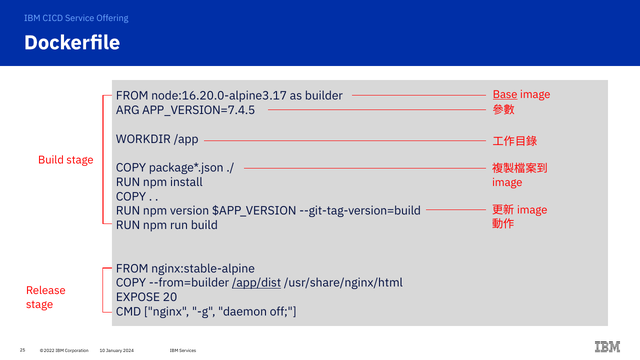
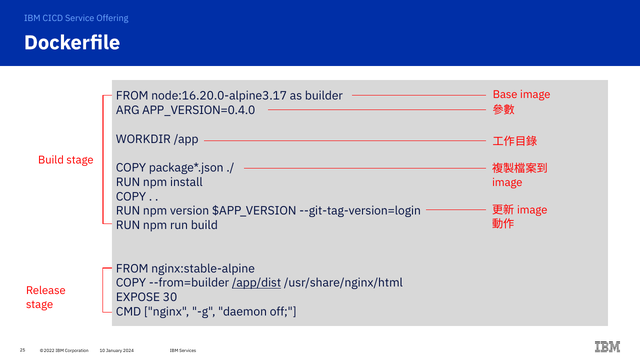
Base underline: present -> none (505, 95)
APP_VERSION=7.4.5: APP_VERSION=7.4.5 -> APP_VERSION=0.4.0 (199, 110)
--git-tag-version=build: --git-tag-version=build -> --git-tag-version=login (360, 211)
20: 20 -> 30 (170, 297)
